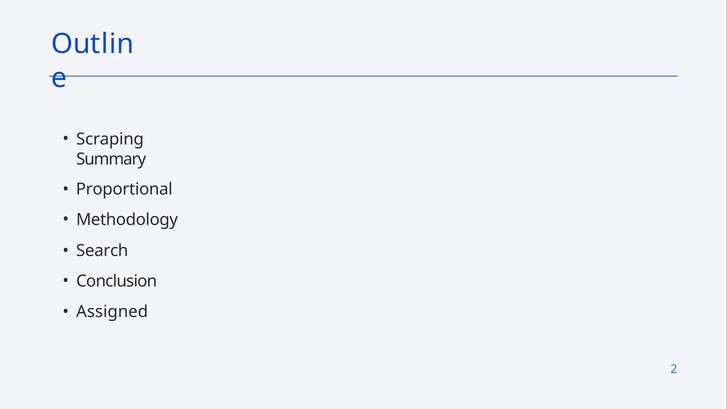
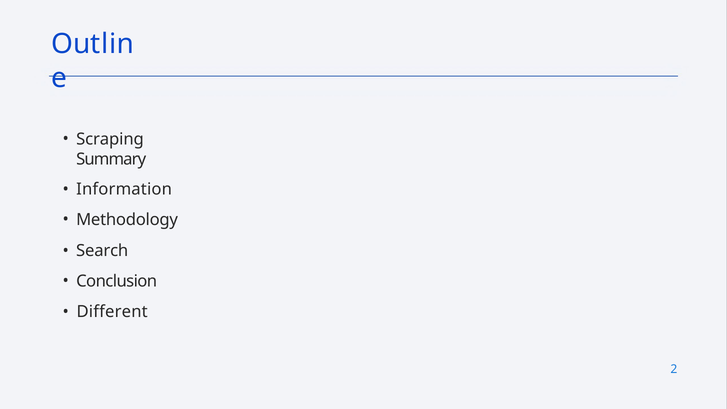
Proportional: Proportional -> Information (124, 189)
Assigned: Assigned -> Different (112, 312)
